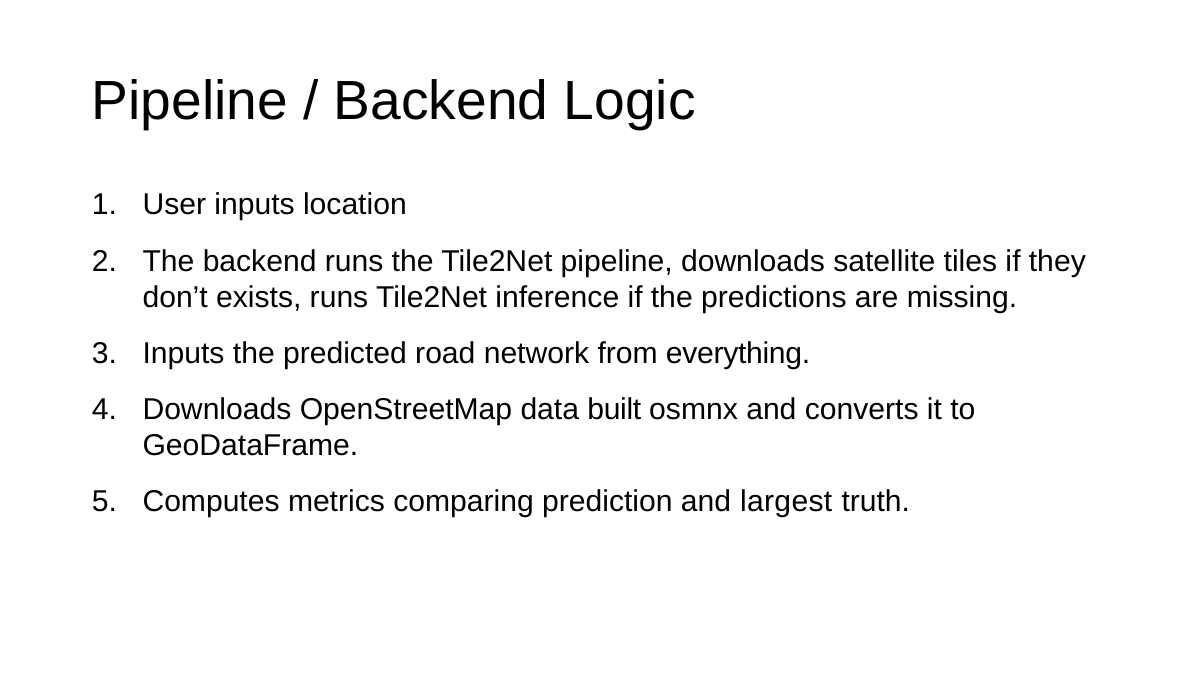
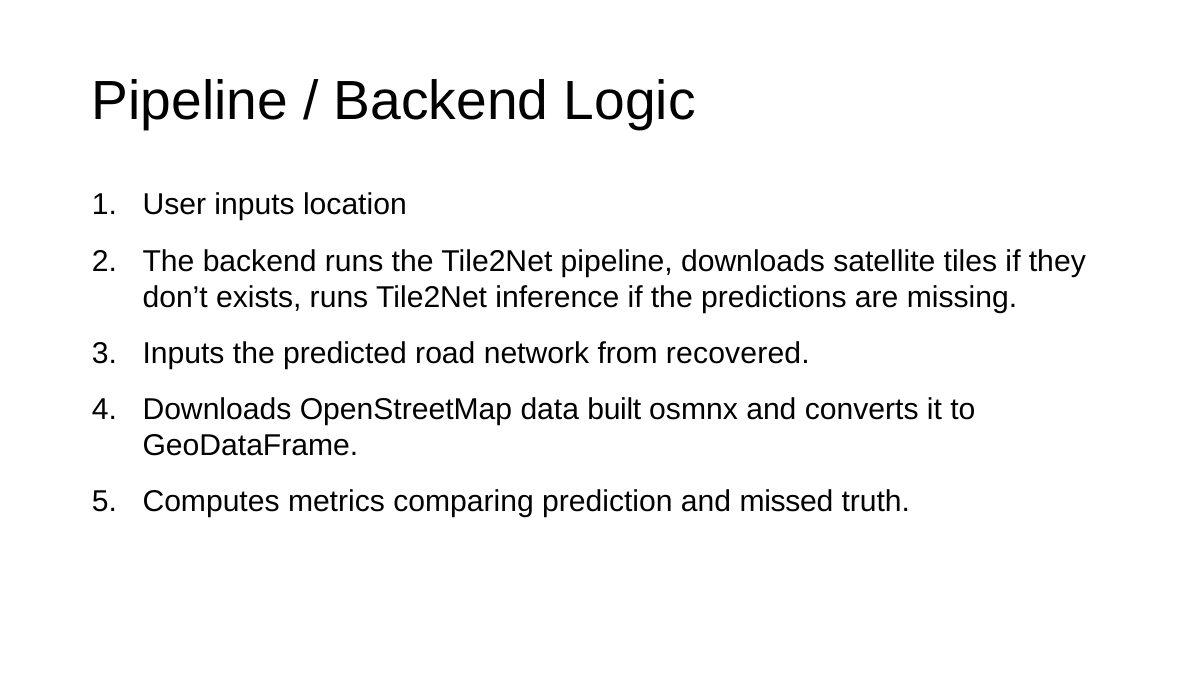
everything: everything -> recovered (738, 353)
largest: largest -> missed (786, 502)
